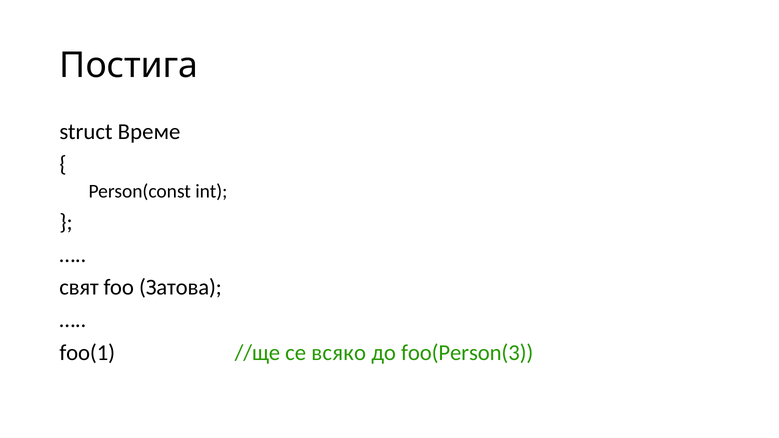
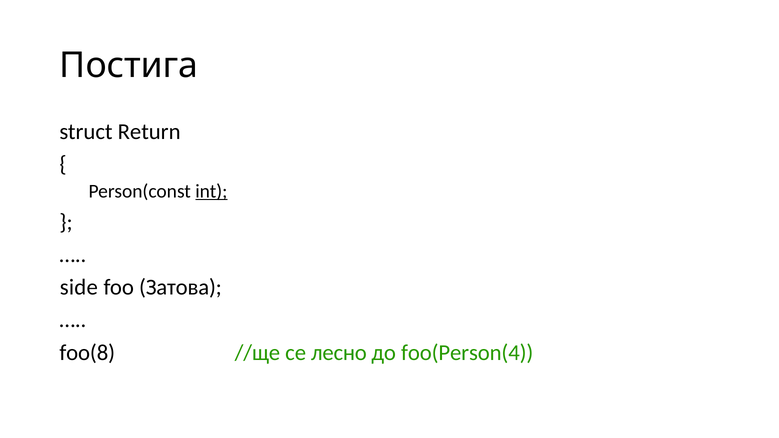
Време: Време -> Return (149, 132)
int underline: none -> present (211, 191)
свят: свят -> side (79, 287)
foo(1: foo(1 -> foo(8 (87, 353)
всяко: всяко -> лесно (339, 353)
foo(Person(3: foo(Person(3 -> foo(Person(4 (467, 353)
